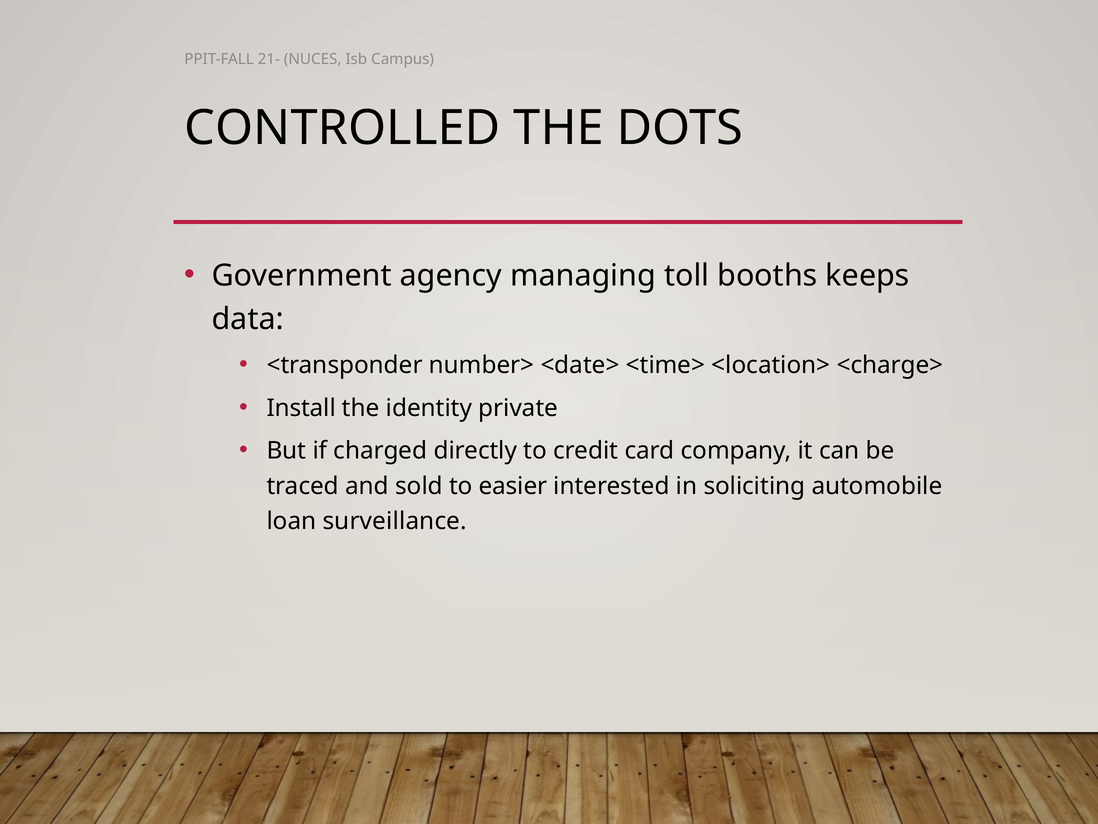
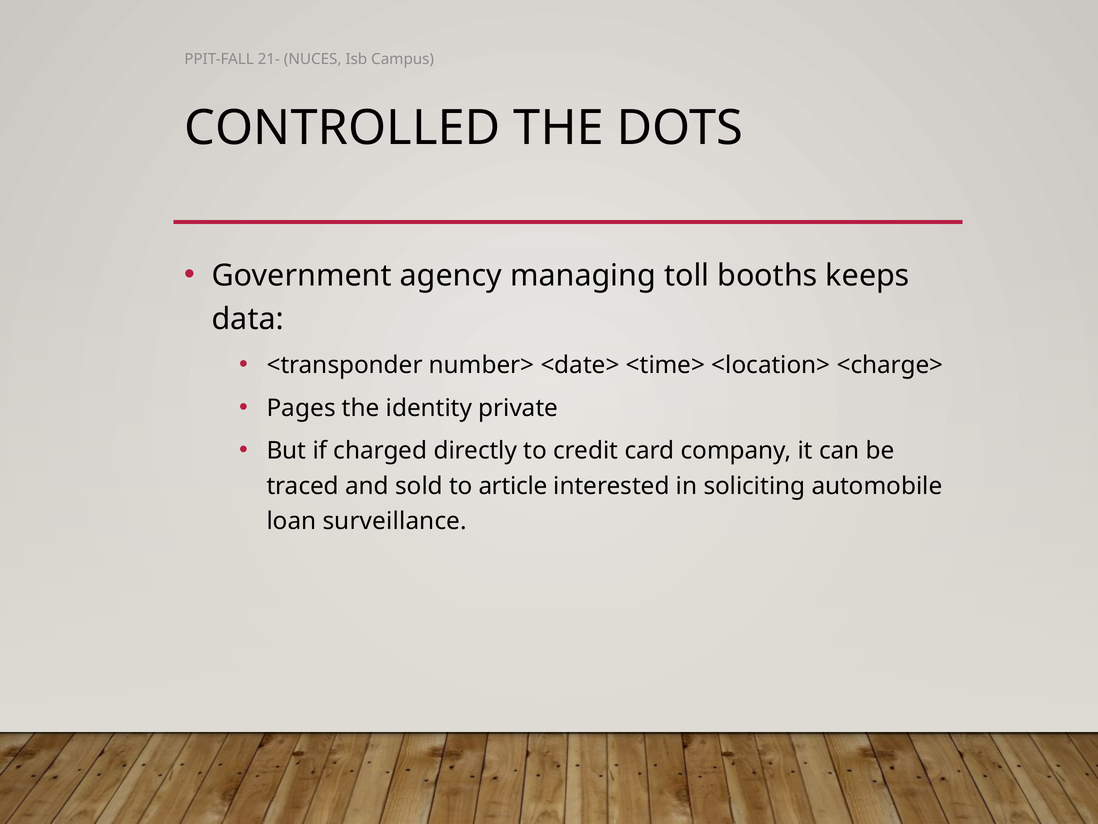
Install: Install -> Pages (301, 408)
easier: easier -> article (513, 486)
